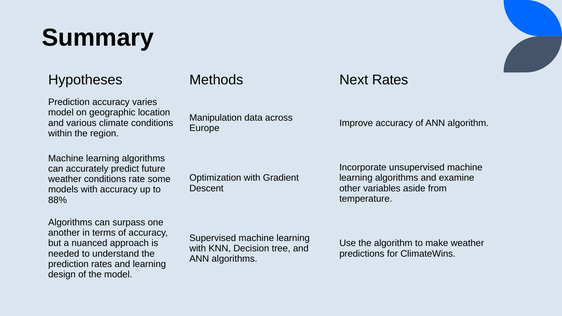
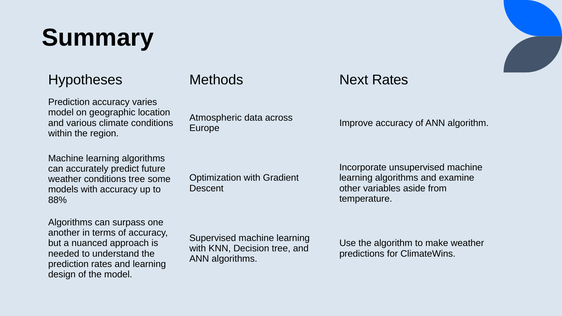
Manipulation: Manipulation -> Atmospheric (216, 118)
conditions rate: rate -> tree (137, 179)
